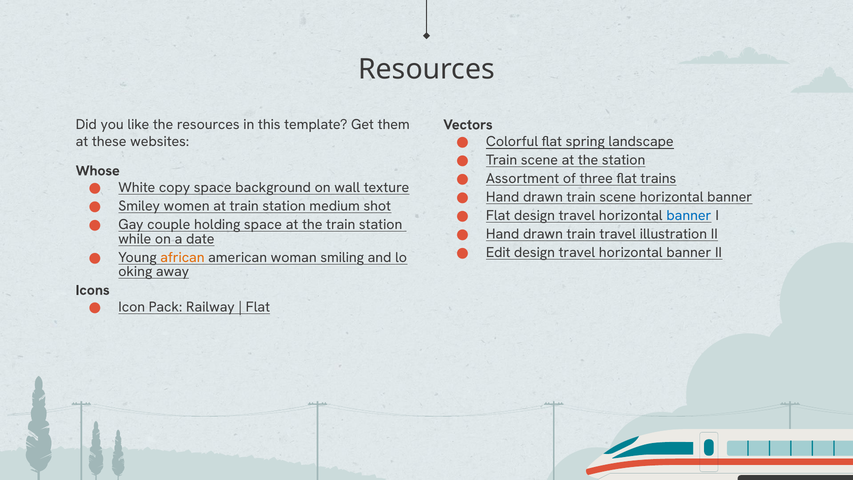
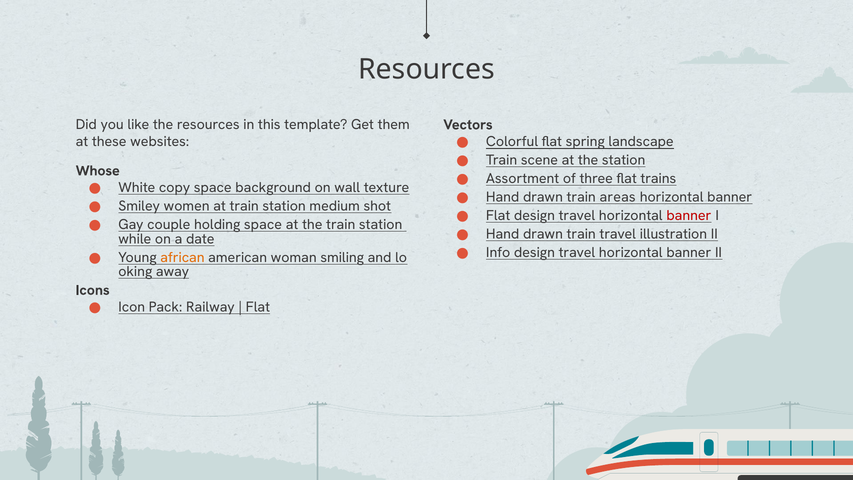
drawn train scene: scene -> areas (618, 197)
banner colour: blue -> red (689, 216)
Edit: Edit -> Info (498, 253)
